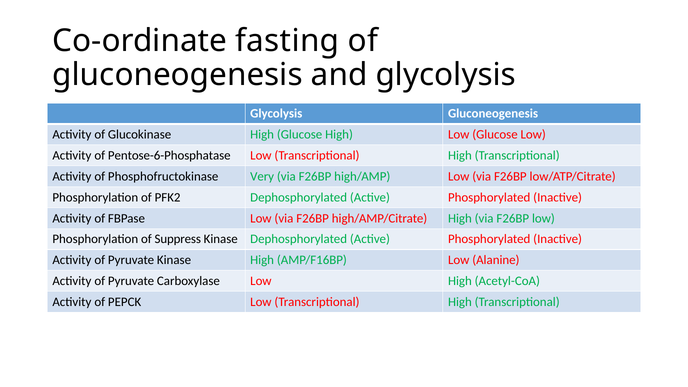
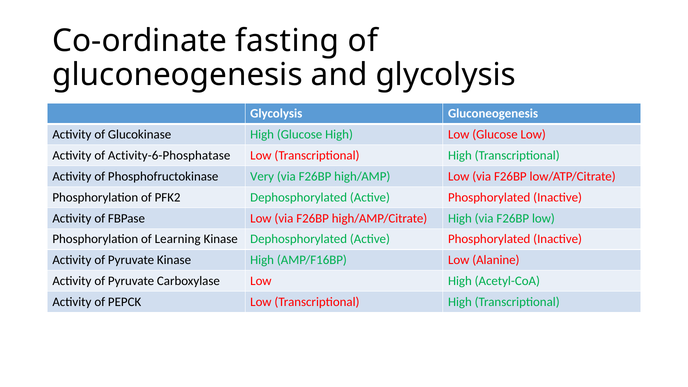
Pentose-6-Phosphatase: Pentose-6-Phosphatase -> Activity-6-Phosphatase (169, 155)
Suppress: Suppress -> Learning (178, 239)
